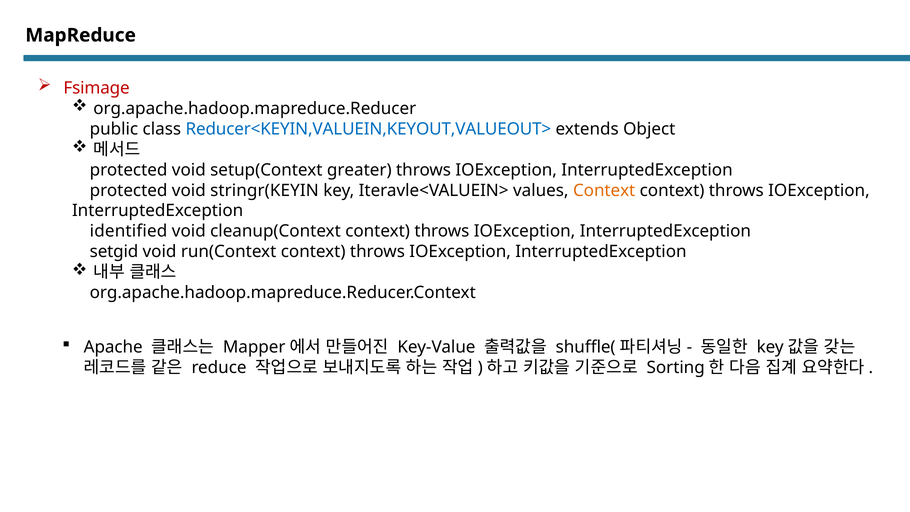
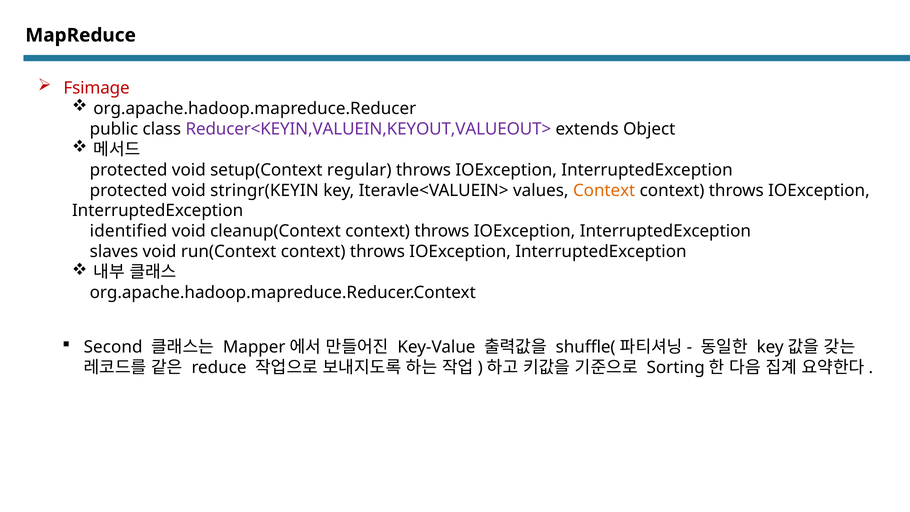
Reducer<KEYIN,VALUEIN,KEYOUT,VALUEOUT> colour: blue -> purple (368, 129)
greater: greater -> regular (359, 170)
setgid: setgid -> slaves (114, 252)
Apache: Apache -> Second (113, 347)
